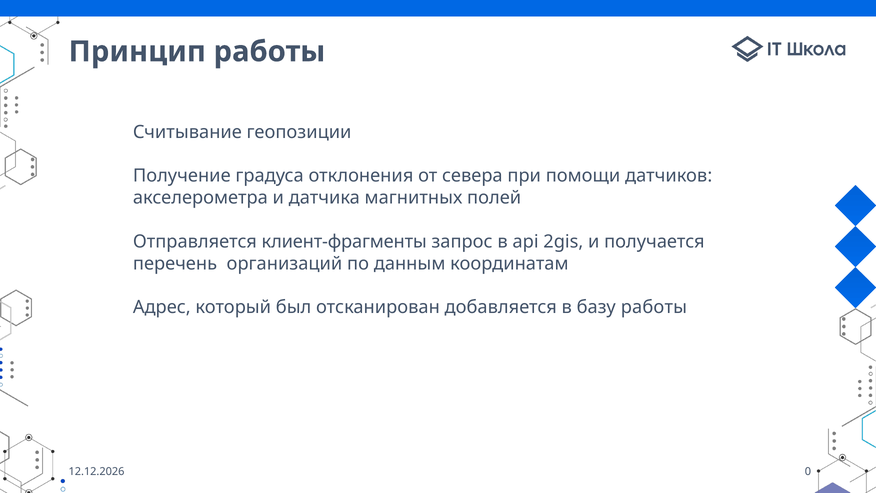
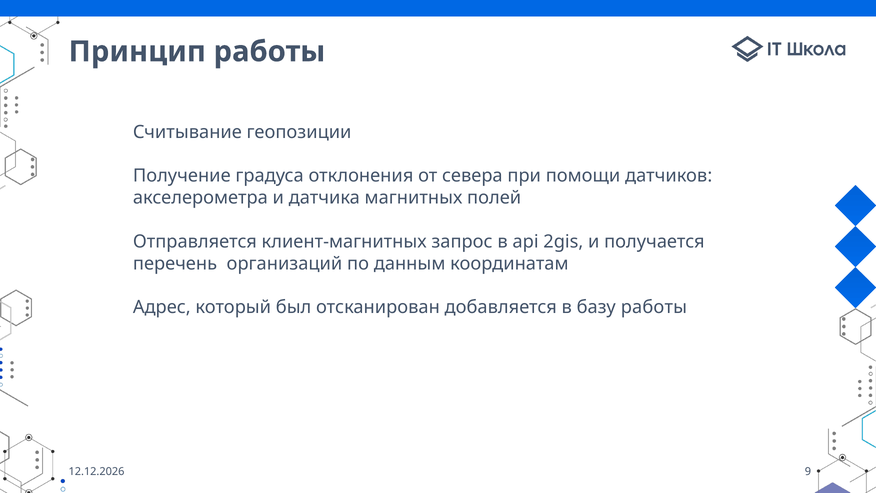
клиент-фрагменты: клиент-фрагменты -> клиент-магнитных (344, 242)
0: 0 -> 9 (808, 471)
